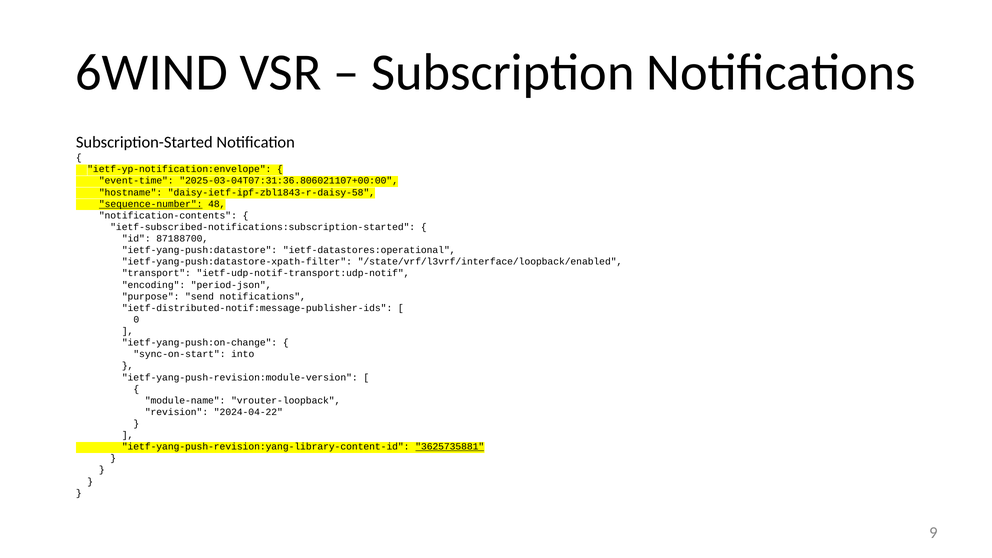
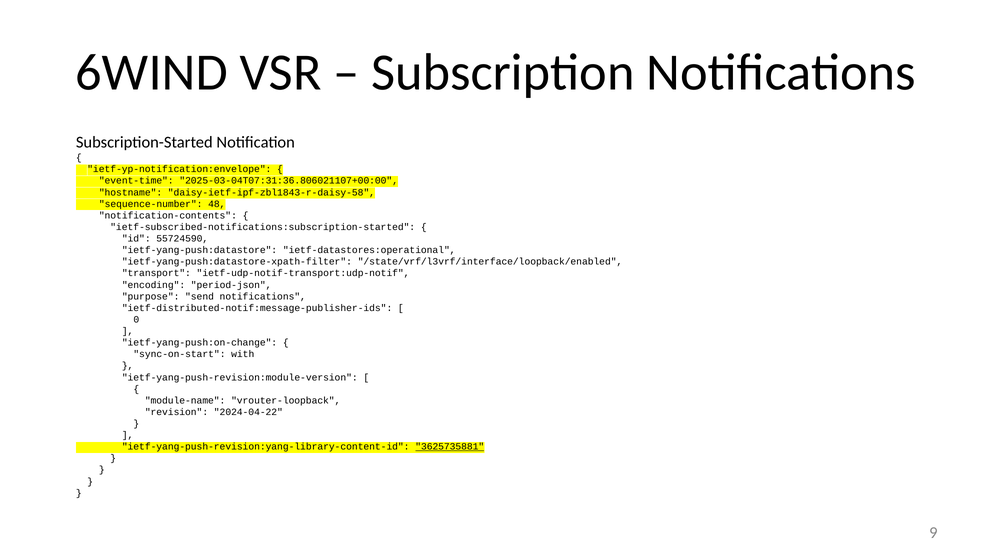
sequence-number underline: present -> none (151, 204)
87188700: 87188700 -> 55724590 (182, 239)
into: into -> with (243, 354)
